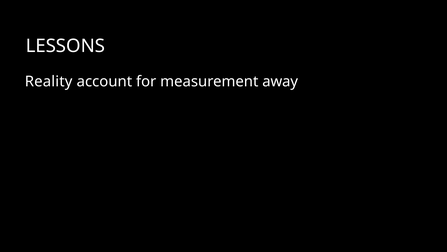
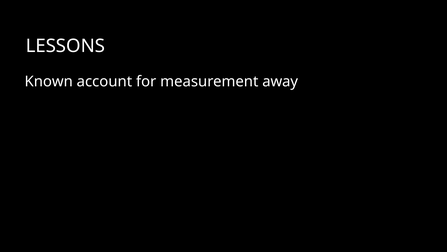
Reality: Reality -> Known (49, 81)
